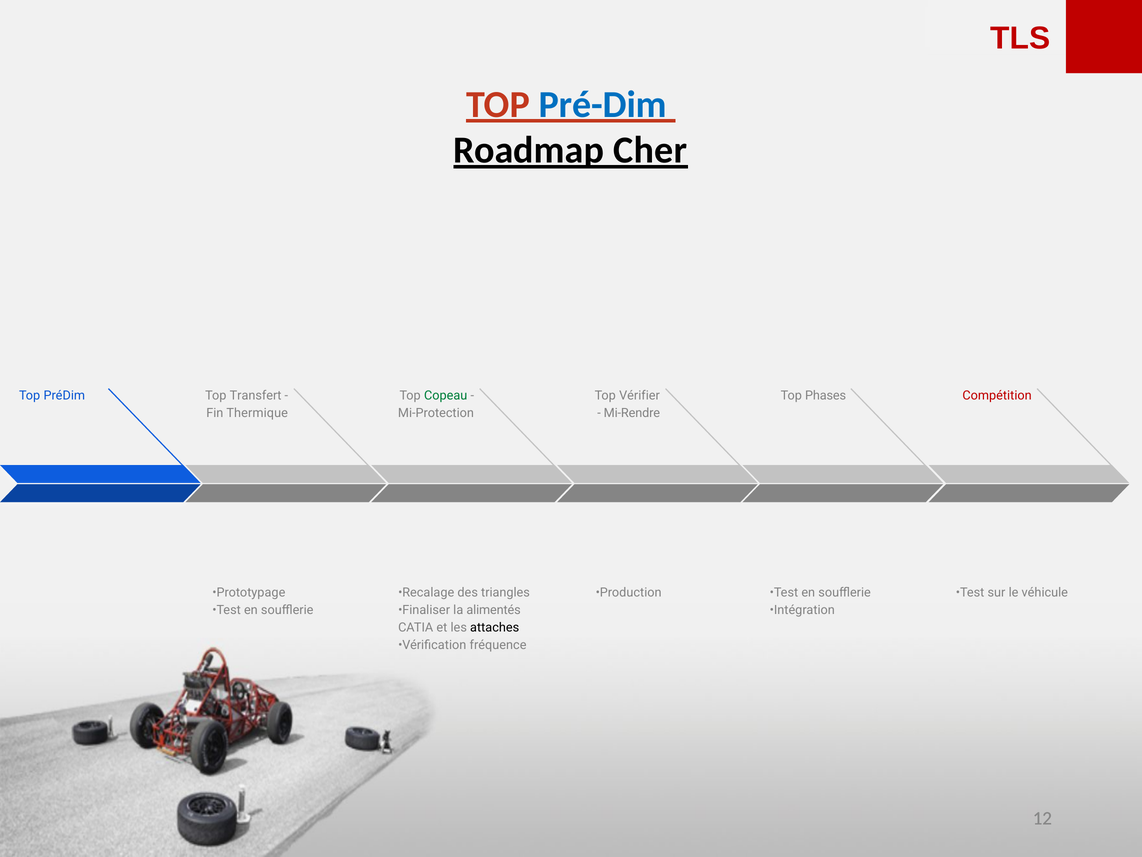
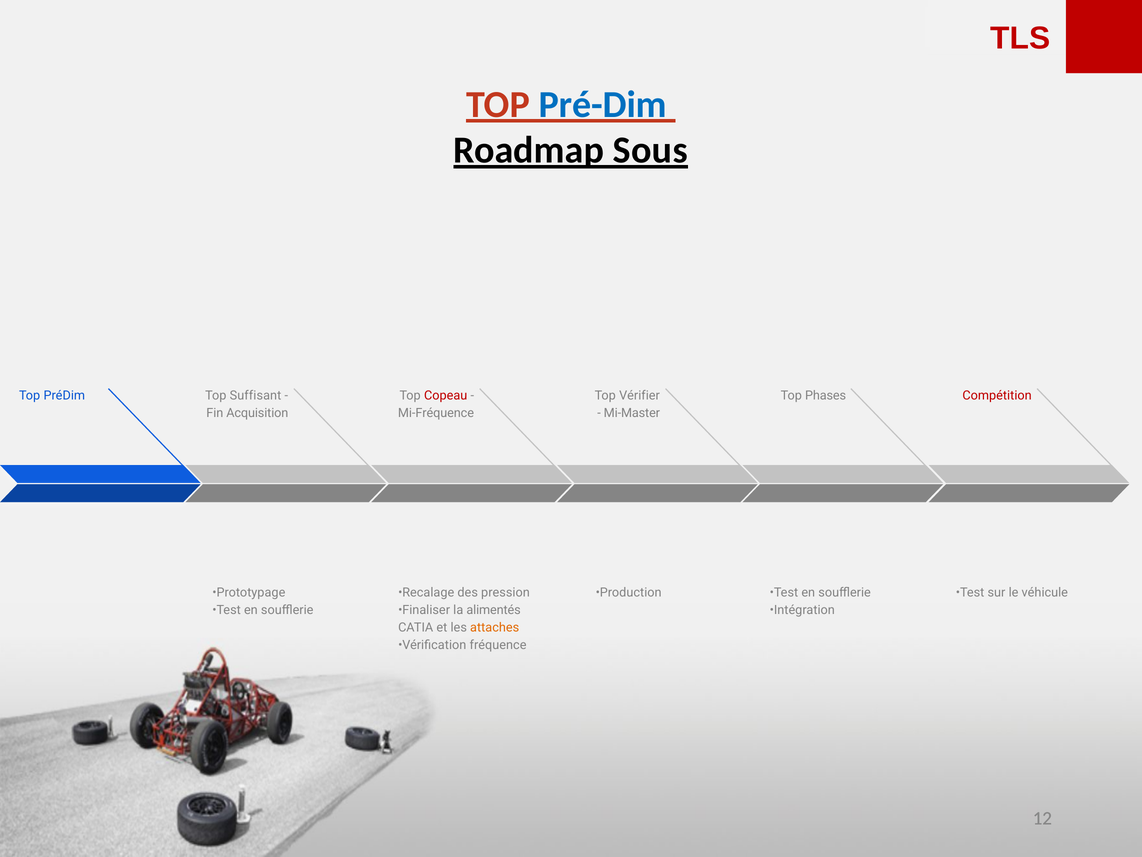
Cher: Cher -> Sous (650, 150)
Transfert: Transfert -> Suffisant (256, 395)
Copeau colour: green -> red (446, 395)
Thermique: Thermique -> Acquisition (257, 413)
Mi-Protection: Mi-Protection -> Mi-Fréquence (436, 413)
Mi-Rendre: Mi-Rendre -> Mi-Master (632, 413)
triangles: triangles -> pression (505, 592)
attaches colour: black -> orange (495, 627)
